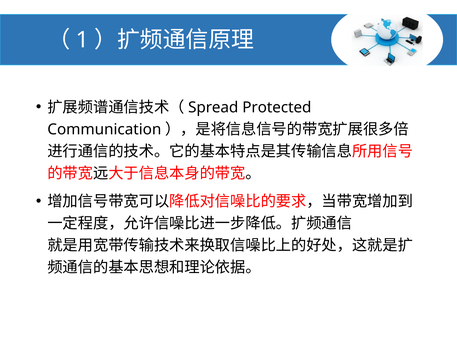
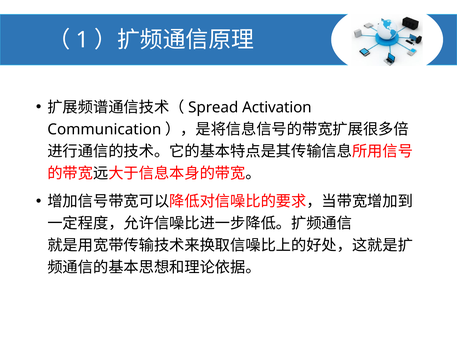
Protected: Protected -> Activation (277, 107)
